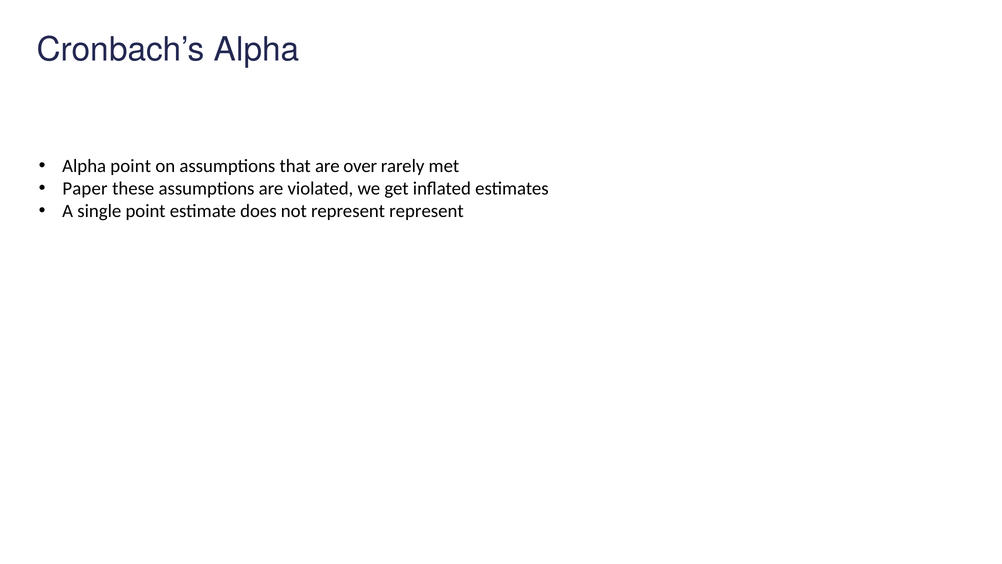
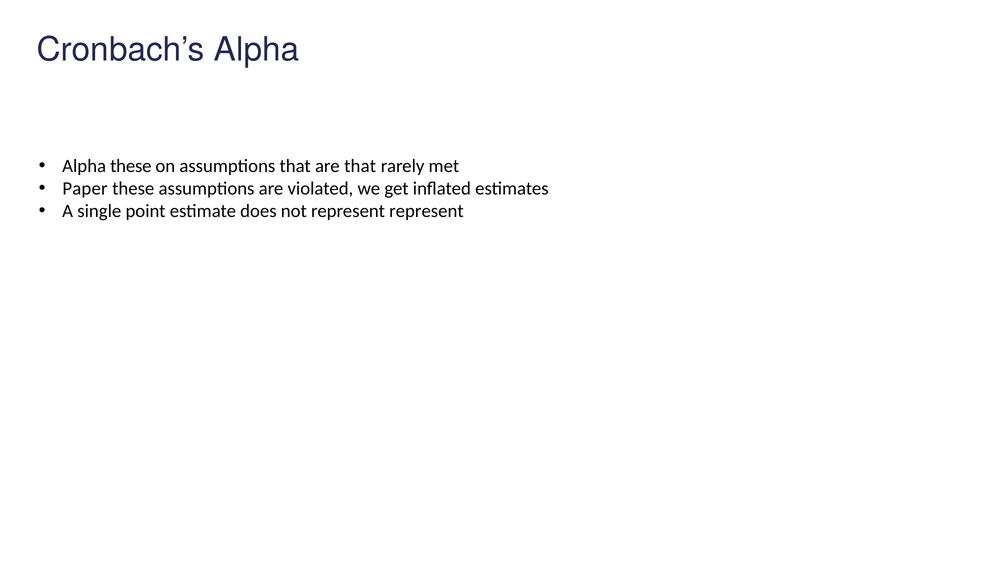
Alpha point: point -> these (131, 166)
are over: over -> that (360, 166)
